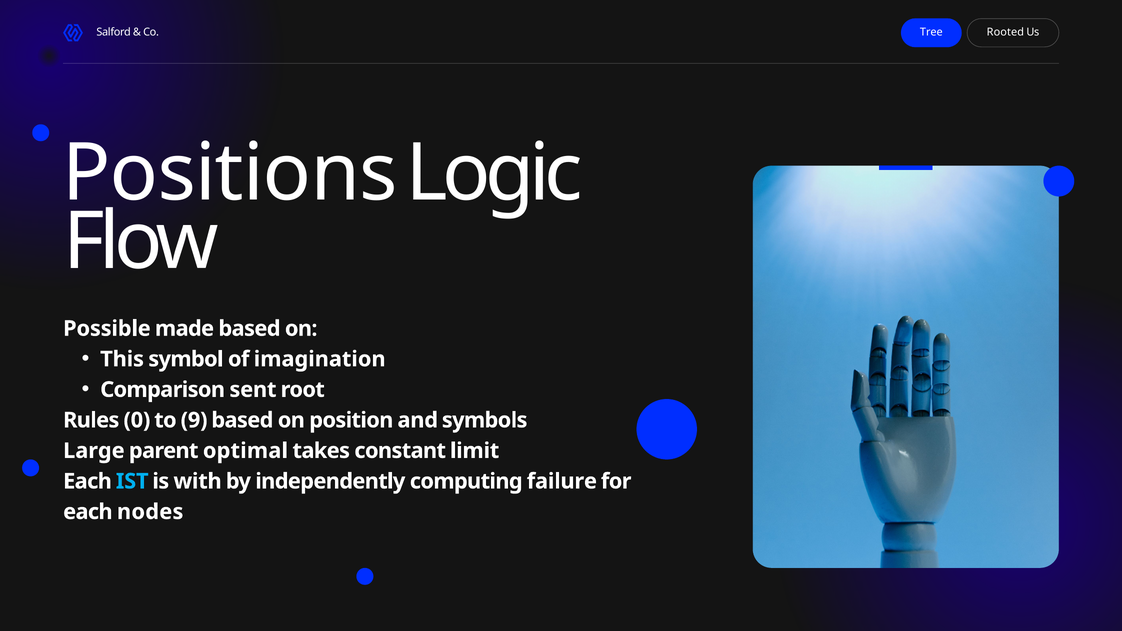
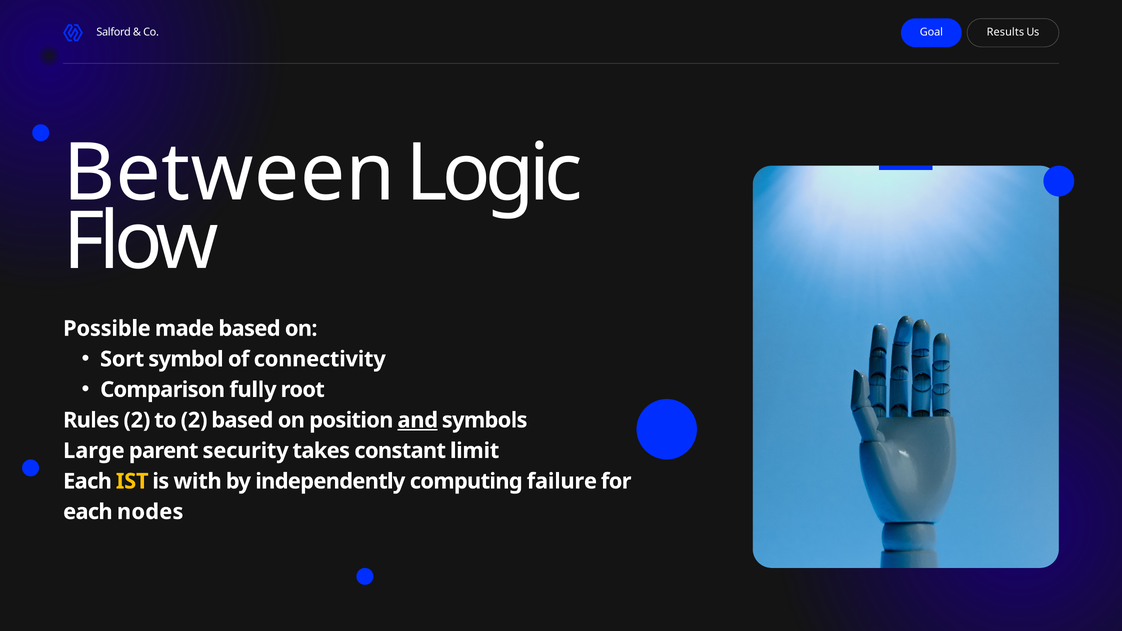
Tree: Tree -> Goal (931, 32)
Rooted: Rooted -> Results (1005, 32)
Positions: Positions -> Between (229, 173)
This: This -> Sort (122, 359)
imagination: imagination -> connectivity (320, 359)
sent: sent -> fully (253, 390)
Rules 0: 0 -> 2 (137, 420)
to 9: 9 -> 2 (194, 420)
and underline: none -> present (418, 420)
optimal: optimal -> security (246, 451)
IST colour: light blue -> yellow (132, 481)
